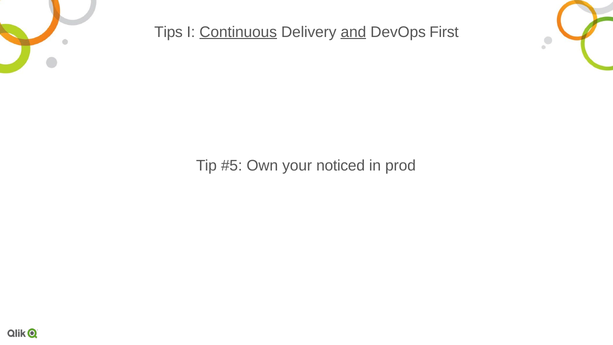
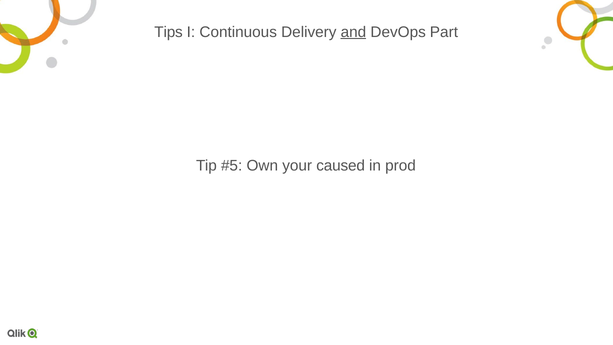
Continuous underline: present -> none (238, 32)
First: First -> Part (444, 32)
noticed: noticed -> caused (341, 166)
